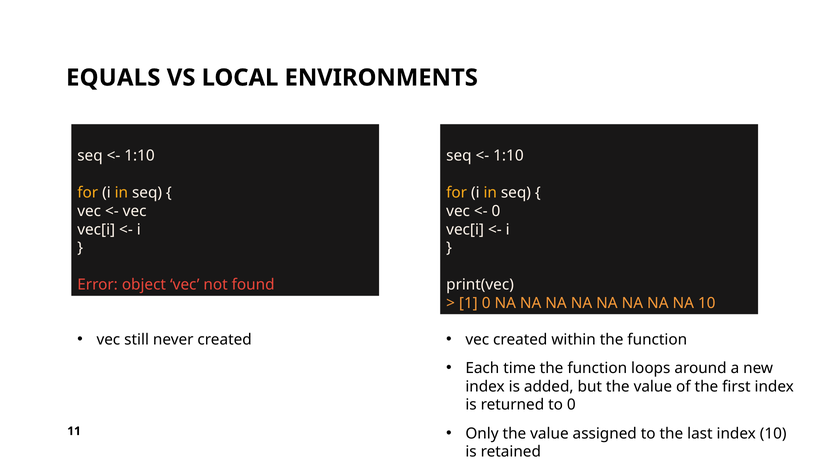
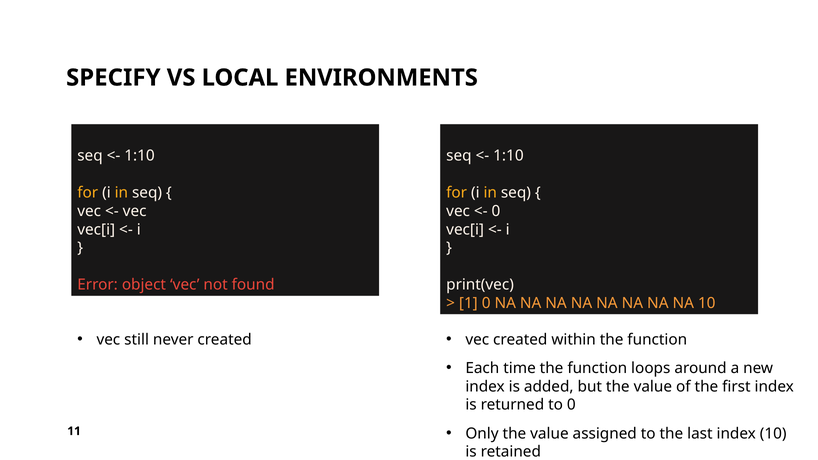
EQUALS: EQUALS -> SPECIFY (113, 78)
